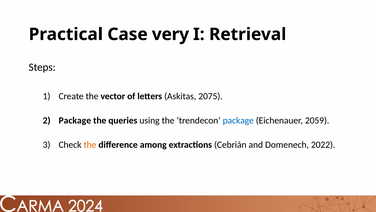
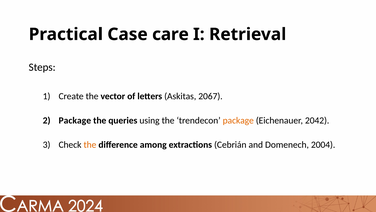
very: very -> care (170, 34)
2075: 2075 -> 2067 (210, 96)
package colour: blue -> orange (238, 120)
2059: 2059 -> 2042 (317, 120)
2022: 2022 -> 2004 (323, 144)
